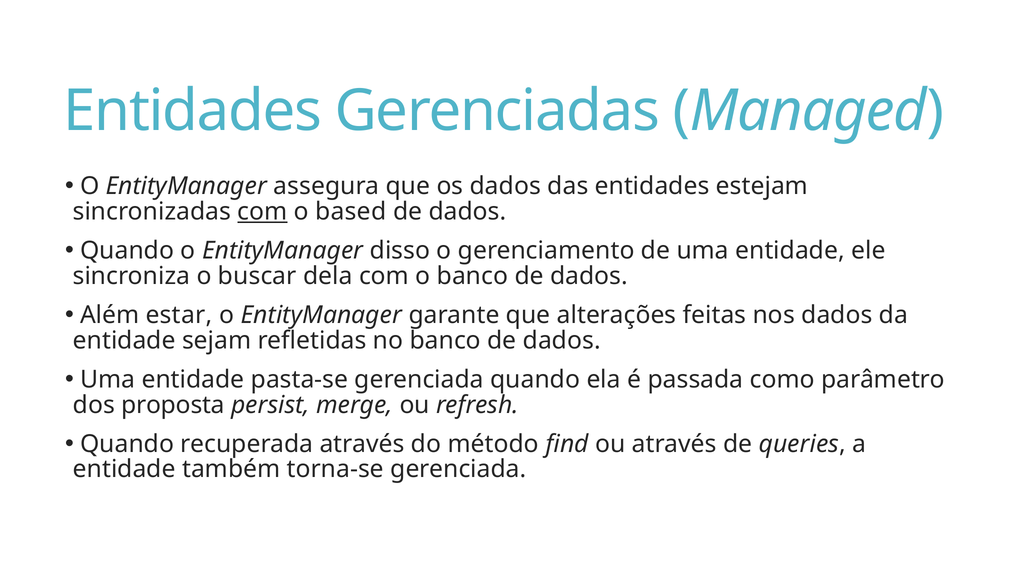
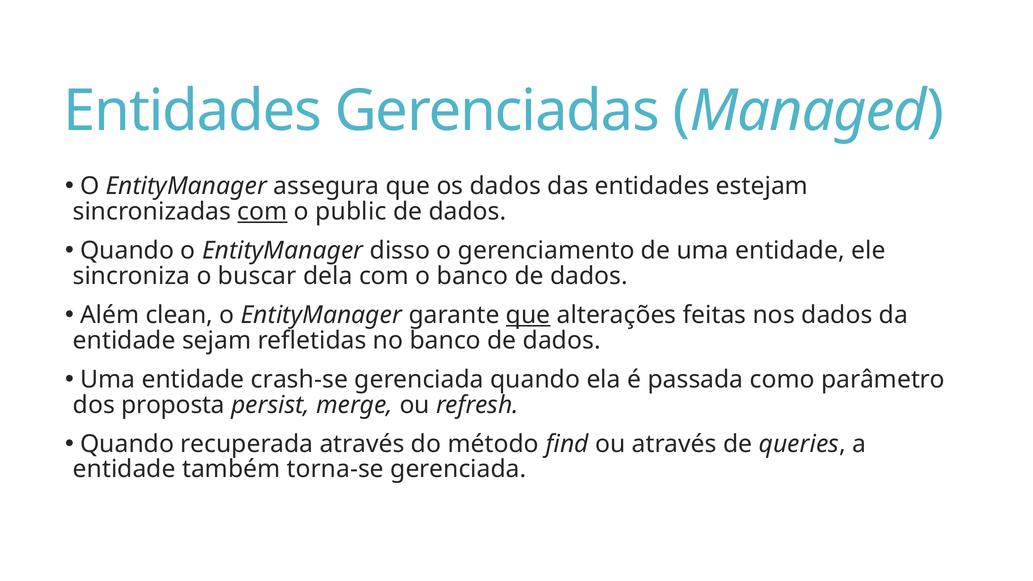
based: based -> public (351, 212)
estar: estar -> clean (179, 315)
que underline: none -> present (528, 315)
pasta-se: pasta-se -> crash-se (299, 380)
